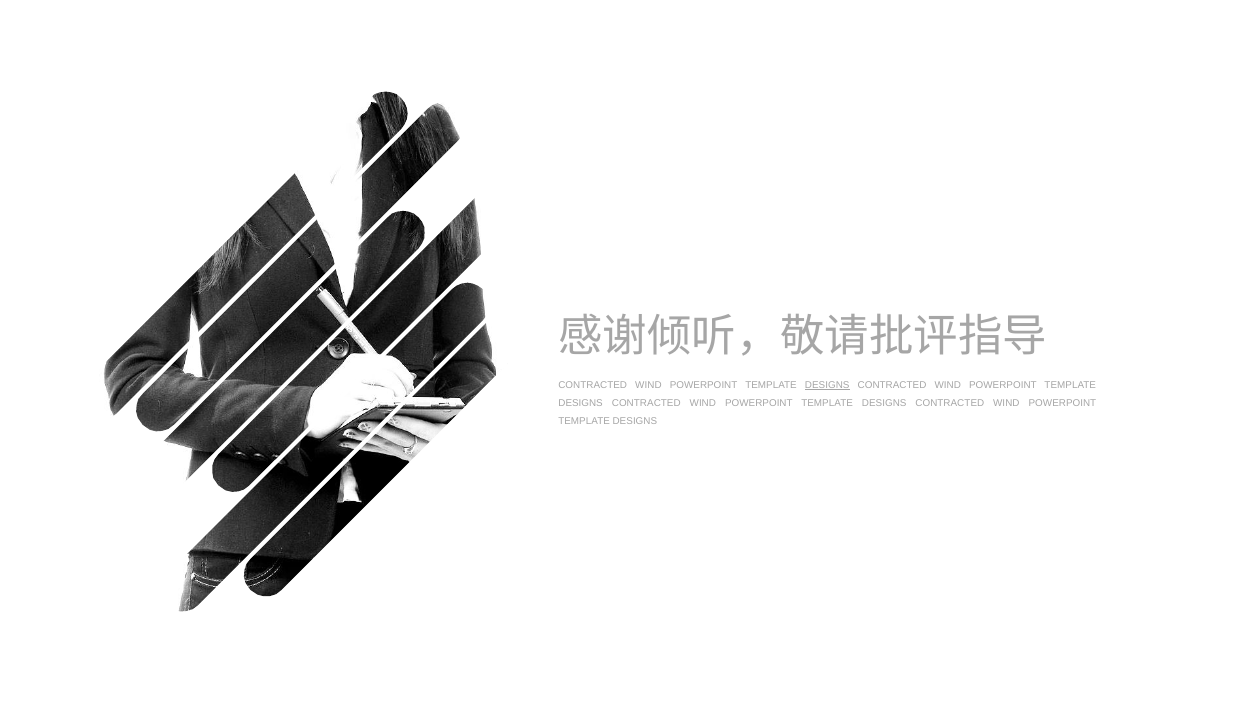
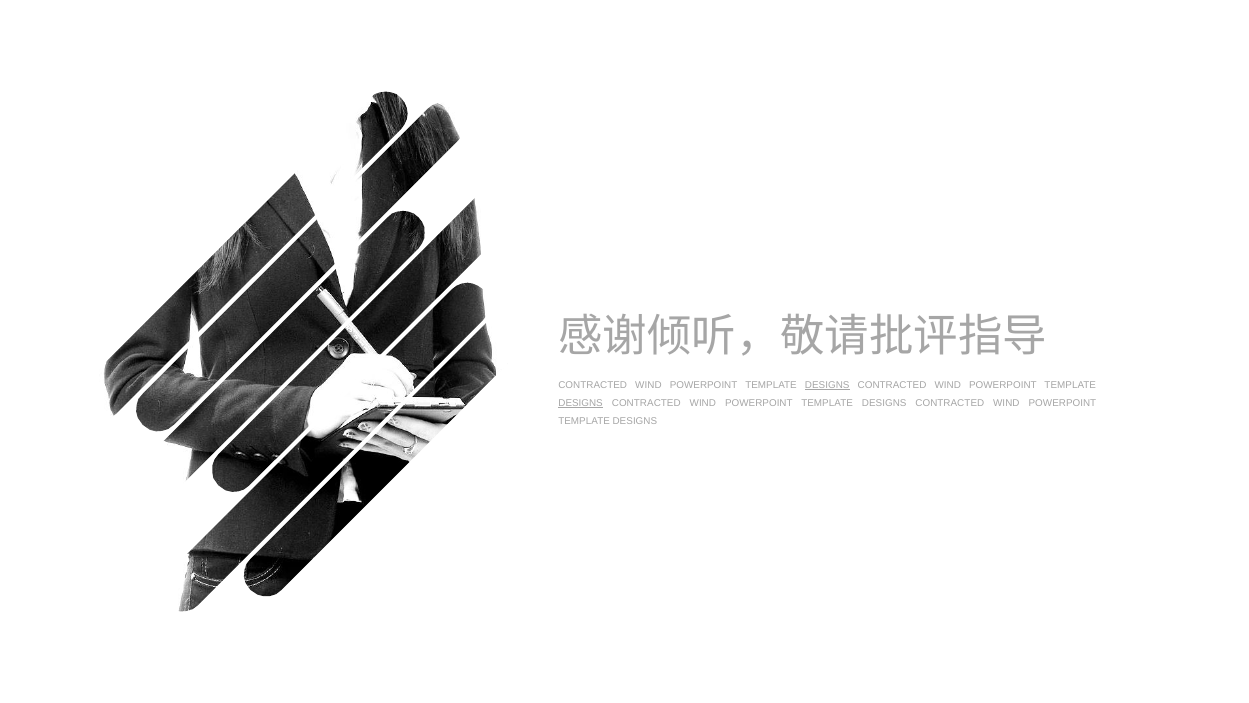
DESIGNS underline: none -> present (581, 403)
